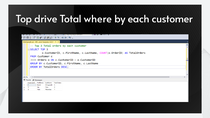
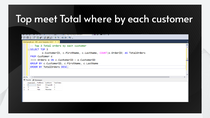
drive: drive -> meet (46, 19)
